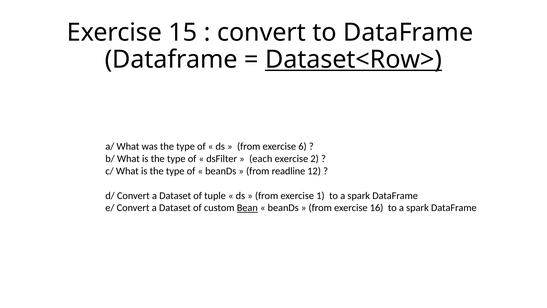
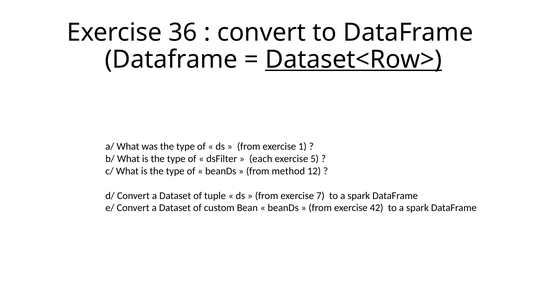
15: 15 -> 36 (183, 32)
6: 6 -> 1 (303, 146)
2: 2 -> 5 (315, 159)
readline: readline -> method (288, 171)
1: 1 -> 7 (320, 195)
Bean underline: present -> none (247, 208)
16: 16 -> 42 (377, 208)
